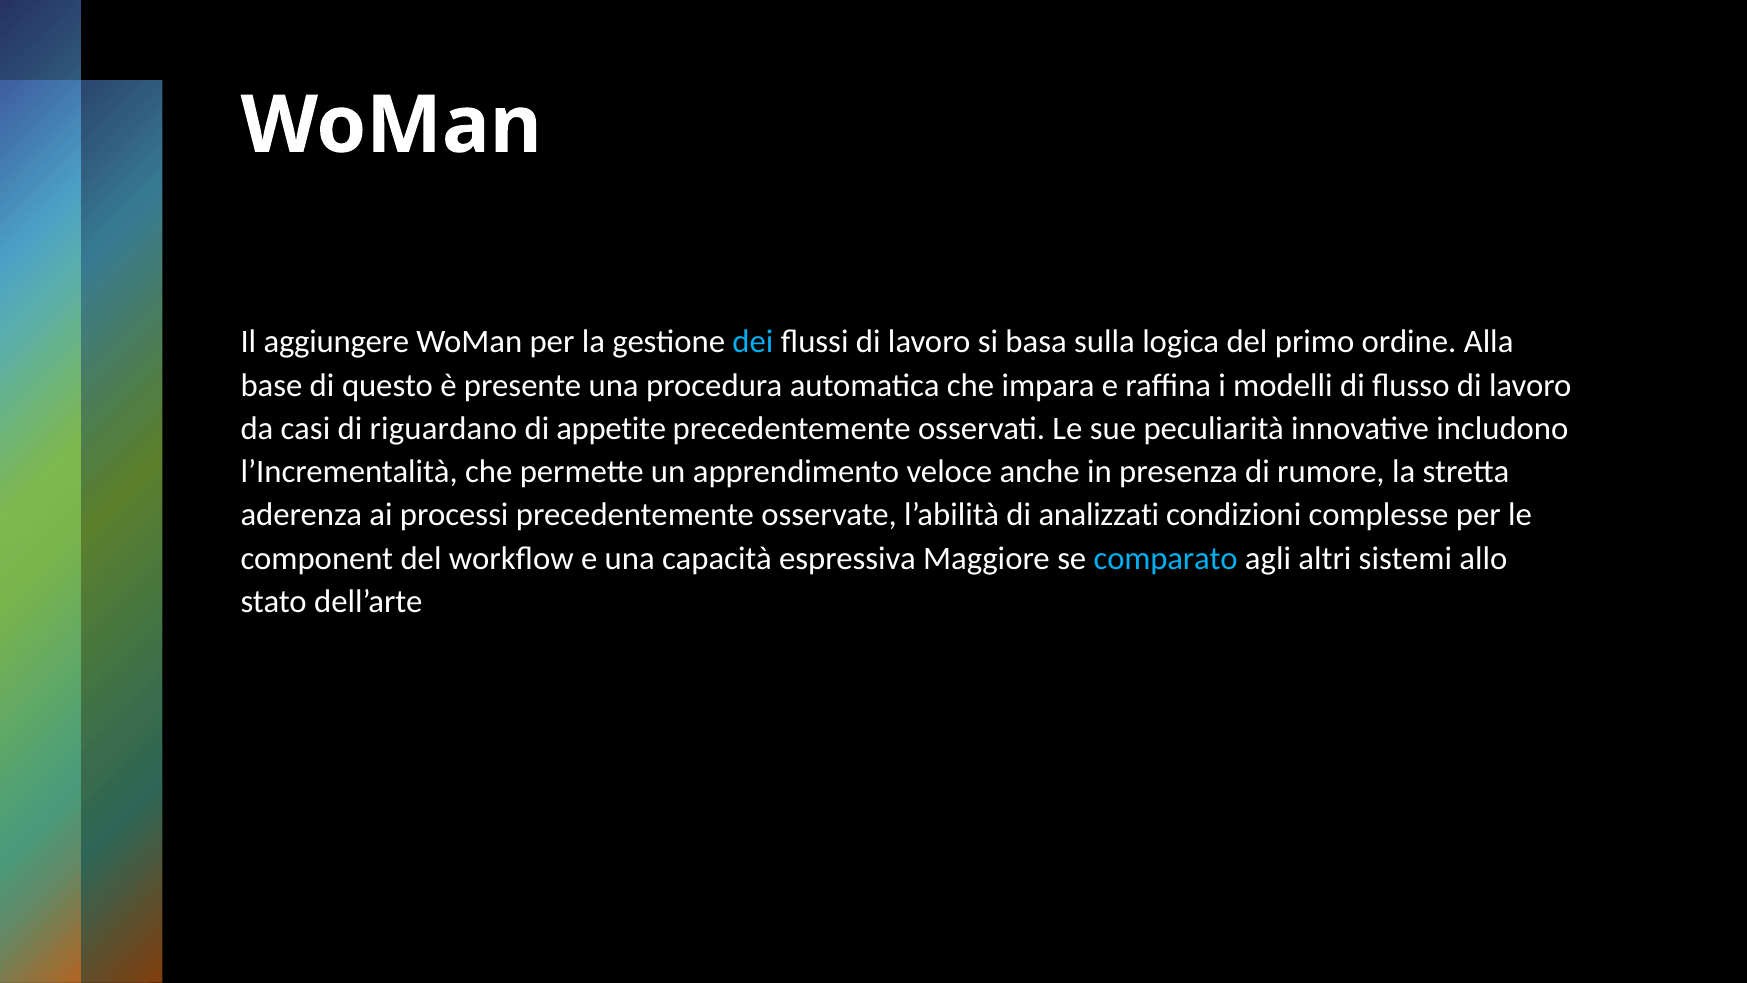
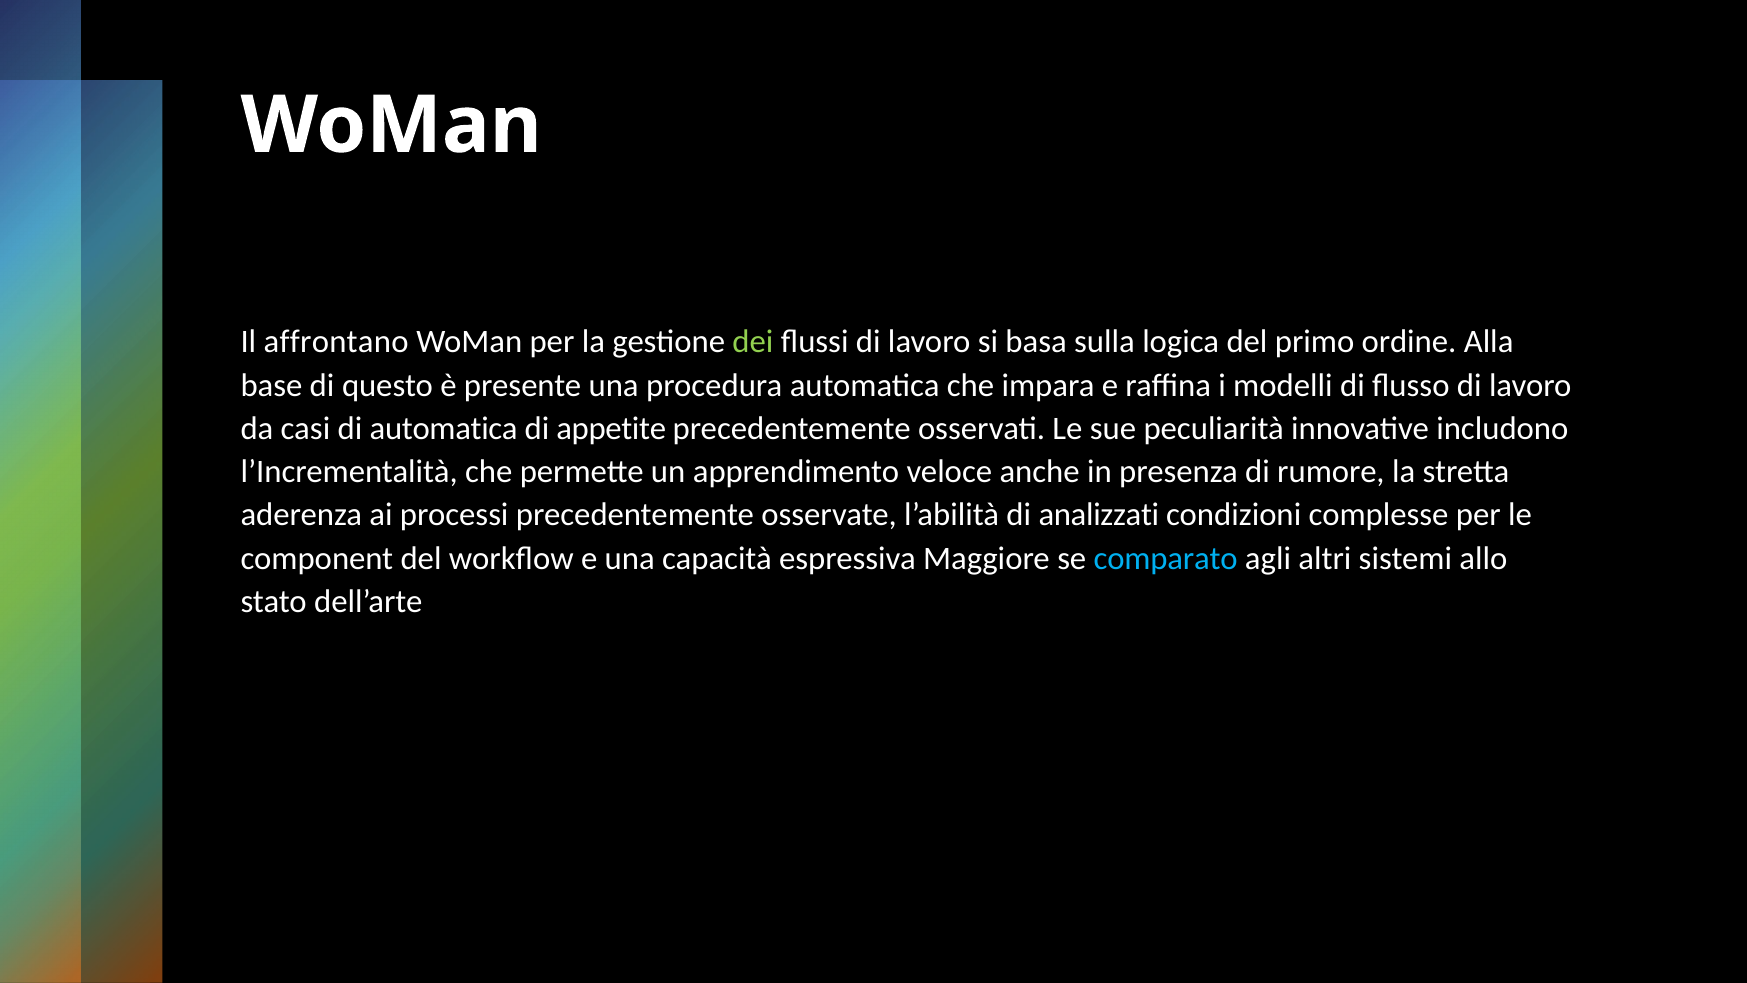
aggiungere: aggiungere -> affrontano (336, 342)
dei colour: light blue -> light green (753, 342)
di riguardano: riguardano -> automatica (444, 428)
